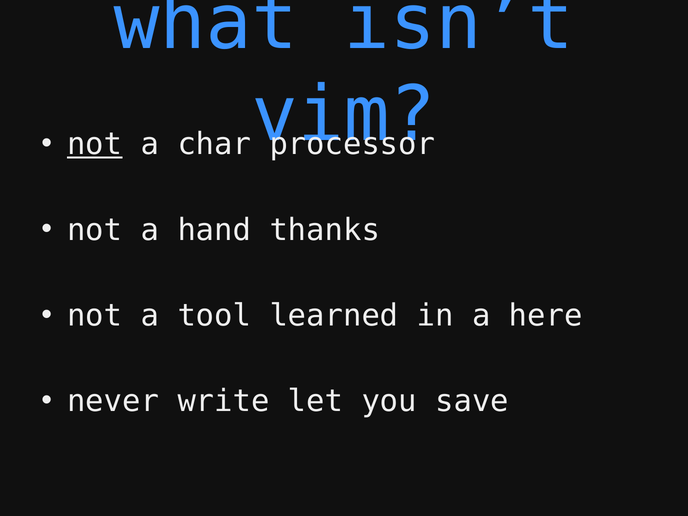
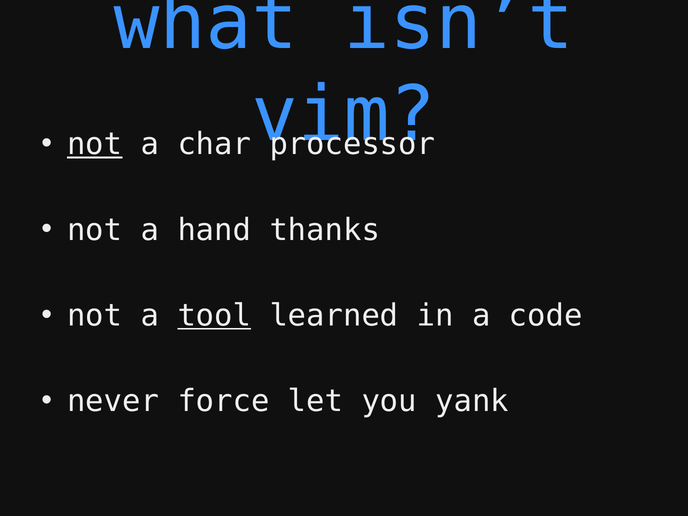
tool underline: none -> present (214, 316)
here: here -> code (546, 316)
write: write -> force (224, 401)
save: save -> yank (472, 401)
